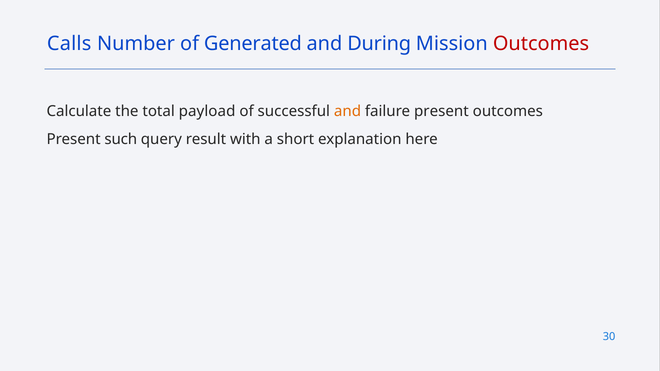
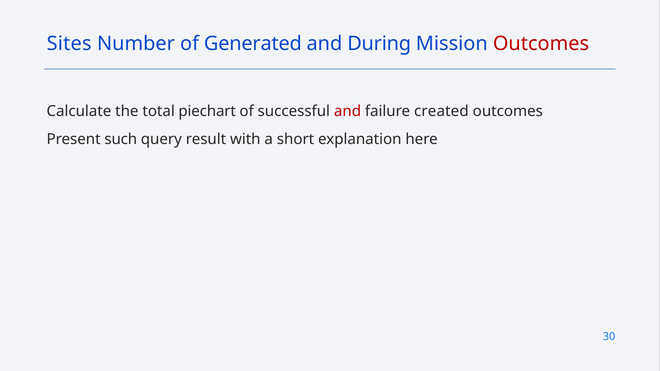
Calls: Calls -> Sites (69, 44)
payload: payload -> piechart (207, 111)
and colour: orange -> red (347, 111)
failure present: present -> created (441, 111)
